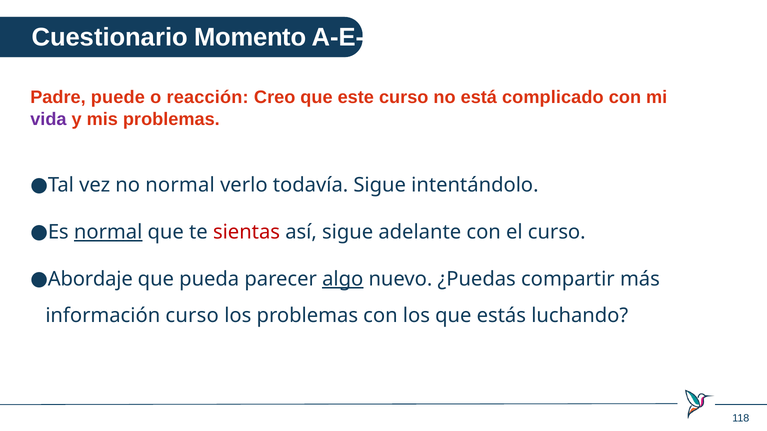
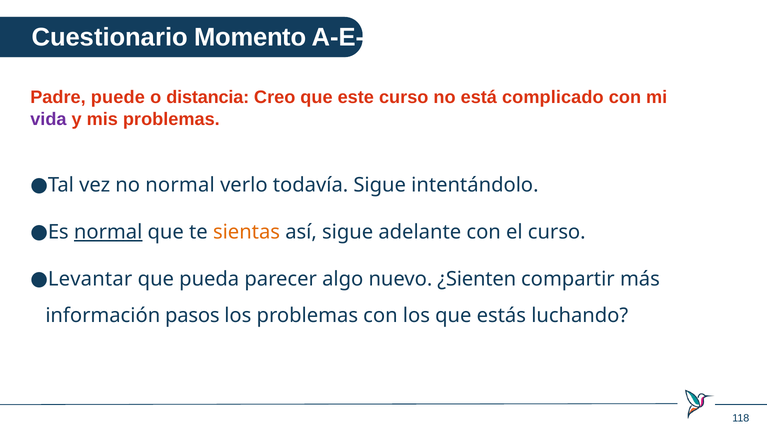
reacción: reacción -> distancia (208, 97)
sientas colour: red -> orange (247, 232)
Abordaje: Abordaje -> Levantar (90, 279)
algo underline: present -> none (343, 279)
¿Puedas: ¿Puedas -> ¿Sienten (477, 279)
información curso: curso -> pasos (192, 316)
